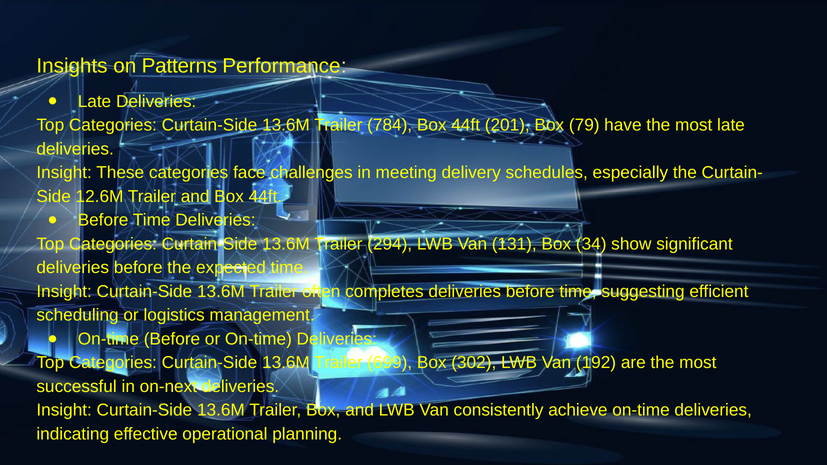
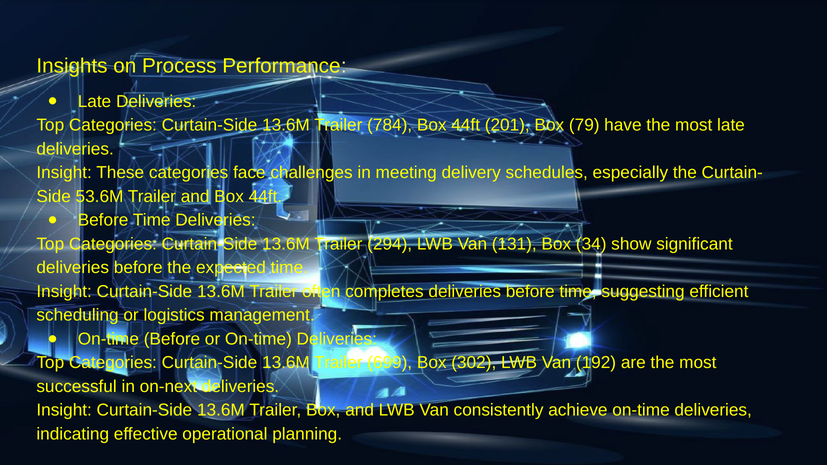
Patterns: Patterns -> Process (179, 66)
12.6M: 12.6M -> 53.6M (99, 197)
